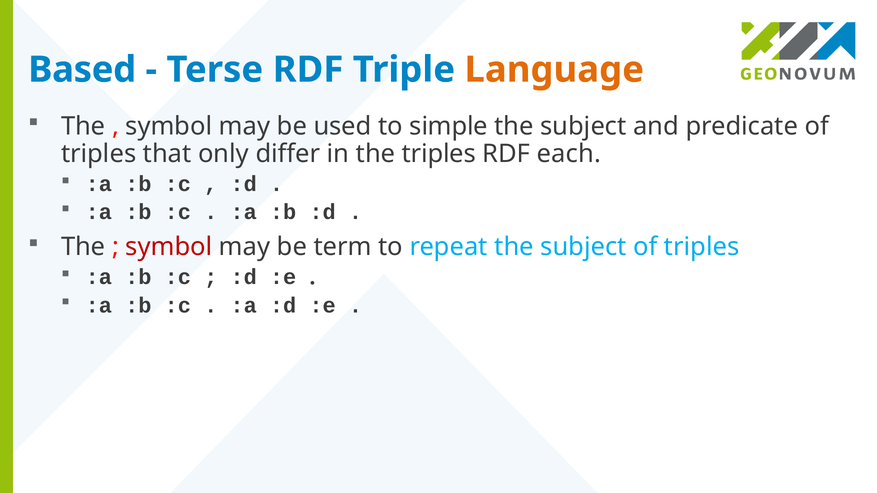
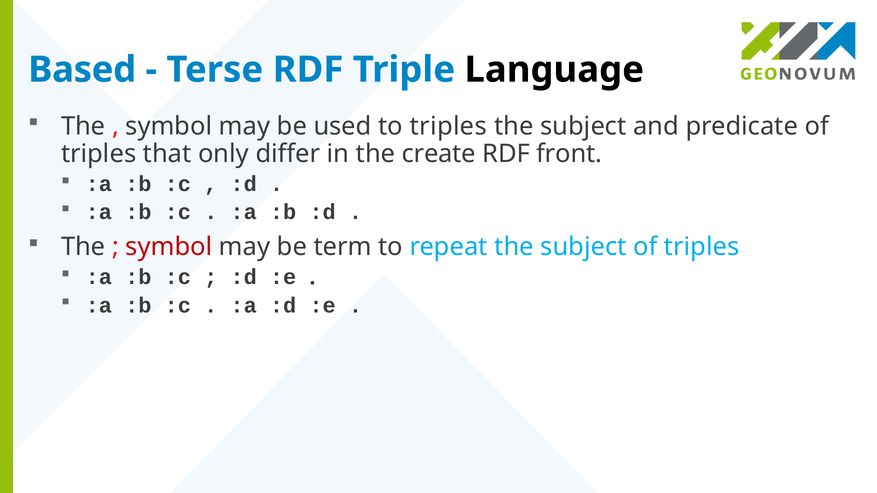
Language colour: orange -> black (554, 70)
to simple: simple -> triples (448, 126)
the triples: triples -> create (439, 154)
each: each -> front (569, 154)
